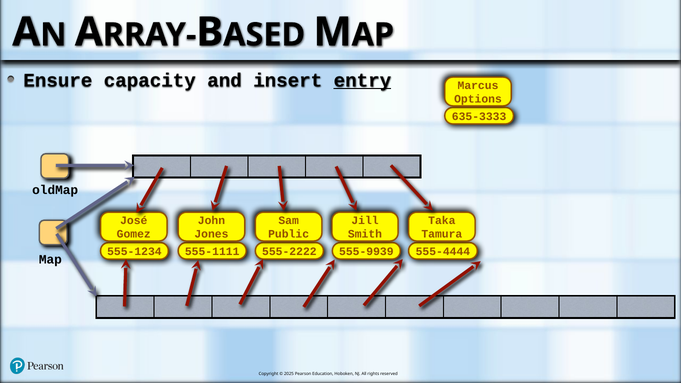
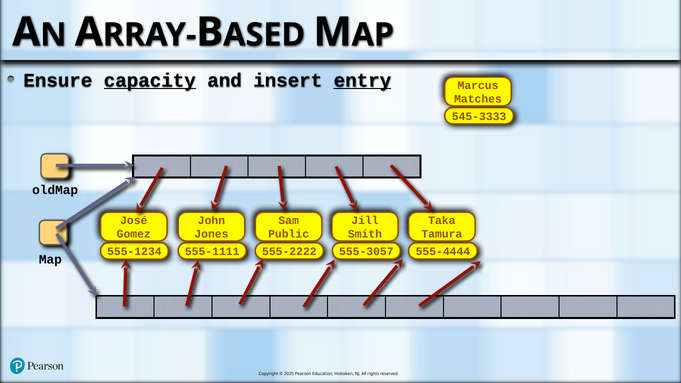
capacity underline: none -> present (150, 80)
Options: Options -> Matches (478, 99)
635-3333: 635-3333 -> 545-3333 (479, 116)
555-9939: 555-9939 -> 555-3057 (366, 252)
